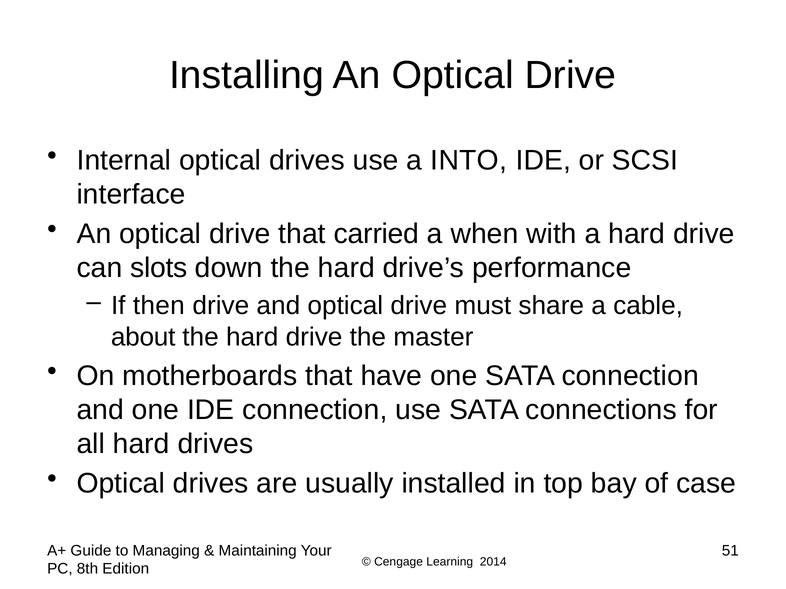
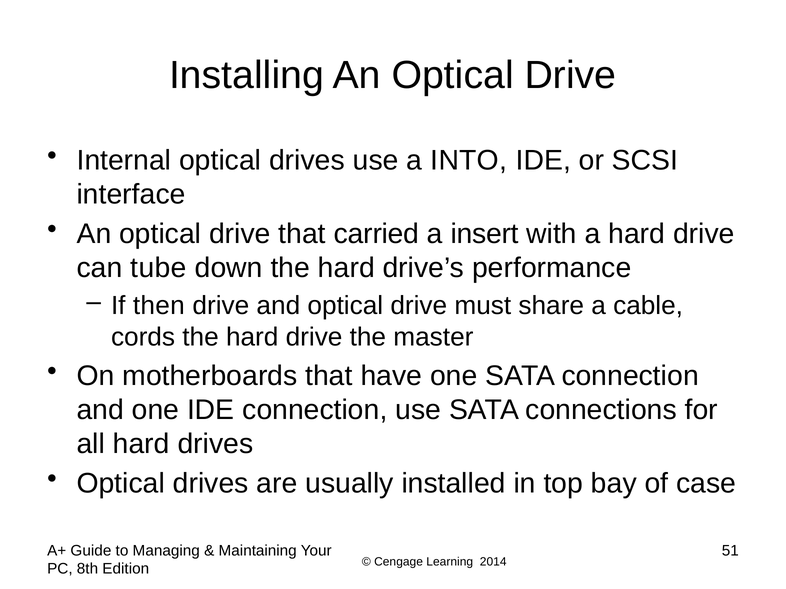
when: when -> insert (485, 234)
slots: slots -> tube (158, 268)
about: about -> cords (143, 338)
